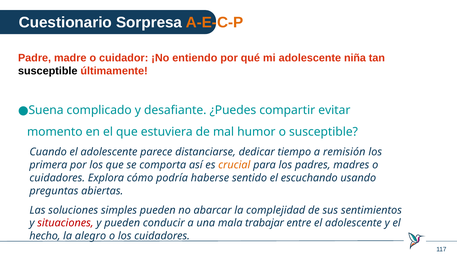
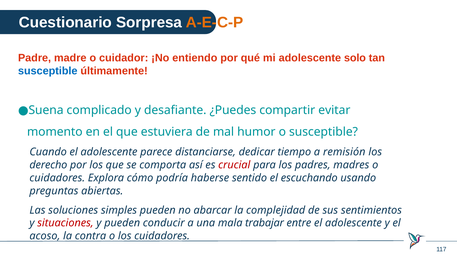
niña: niña -> solo (355, 58)
susceptible colour: black -> blue (48, 71)
primera: primera -> derecho (48, 165)
crucial colour: orange -> red (234, 165)
hecho: hecho -> acoso (45, 236)
alegro: alegro -> contra (91, 236)
